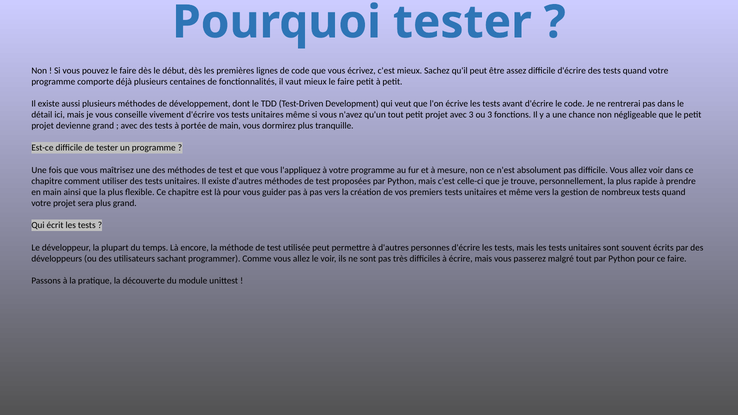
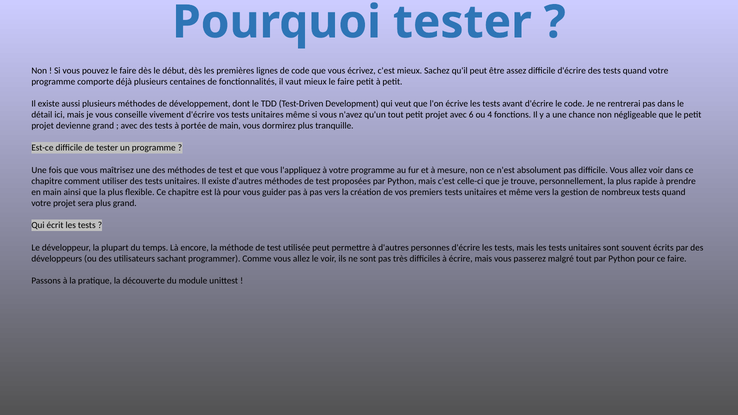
avec 3: 3 -> 6 (471, 115)
ou 3: 3 -> 4 (490, 115)
